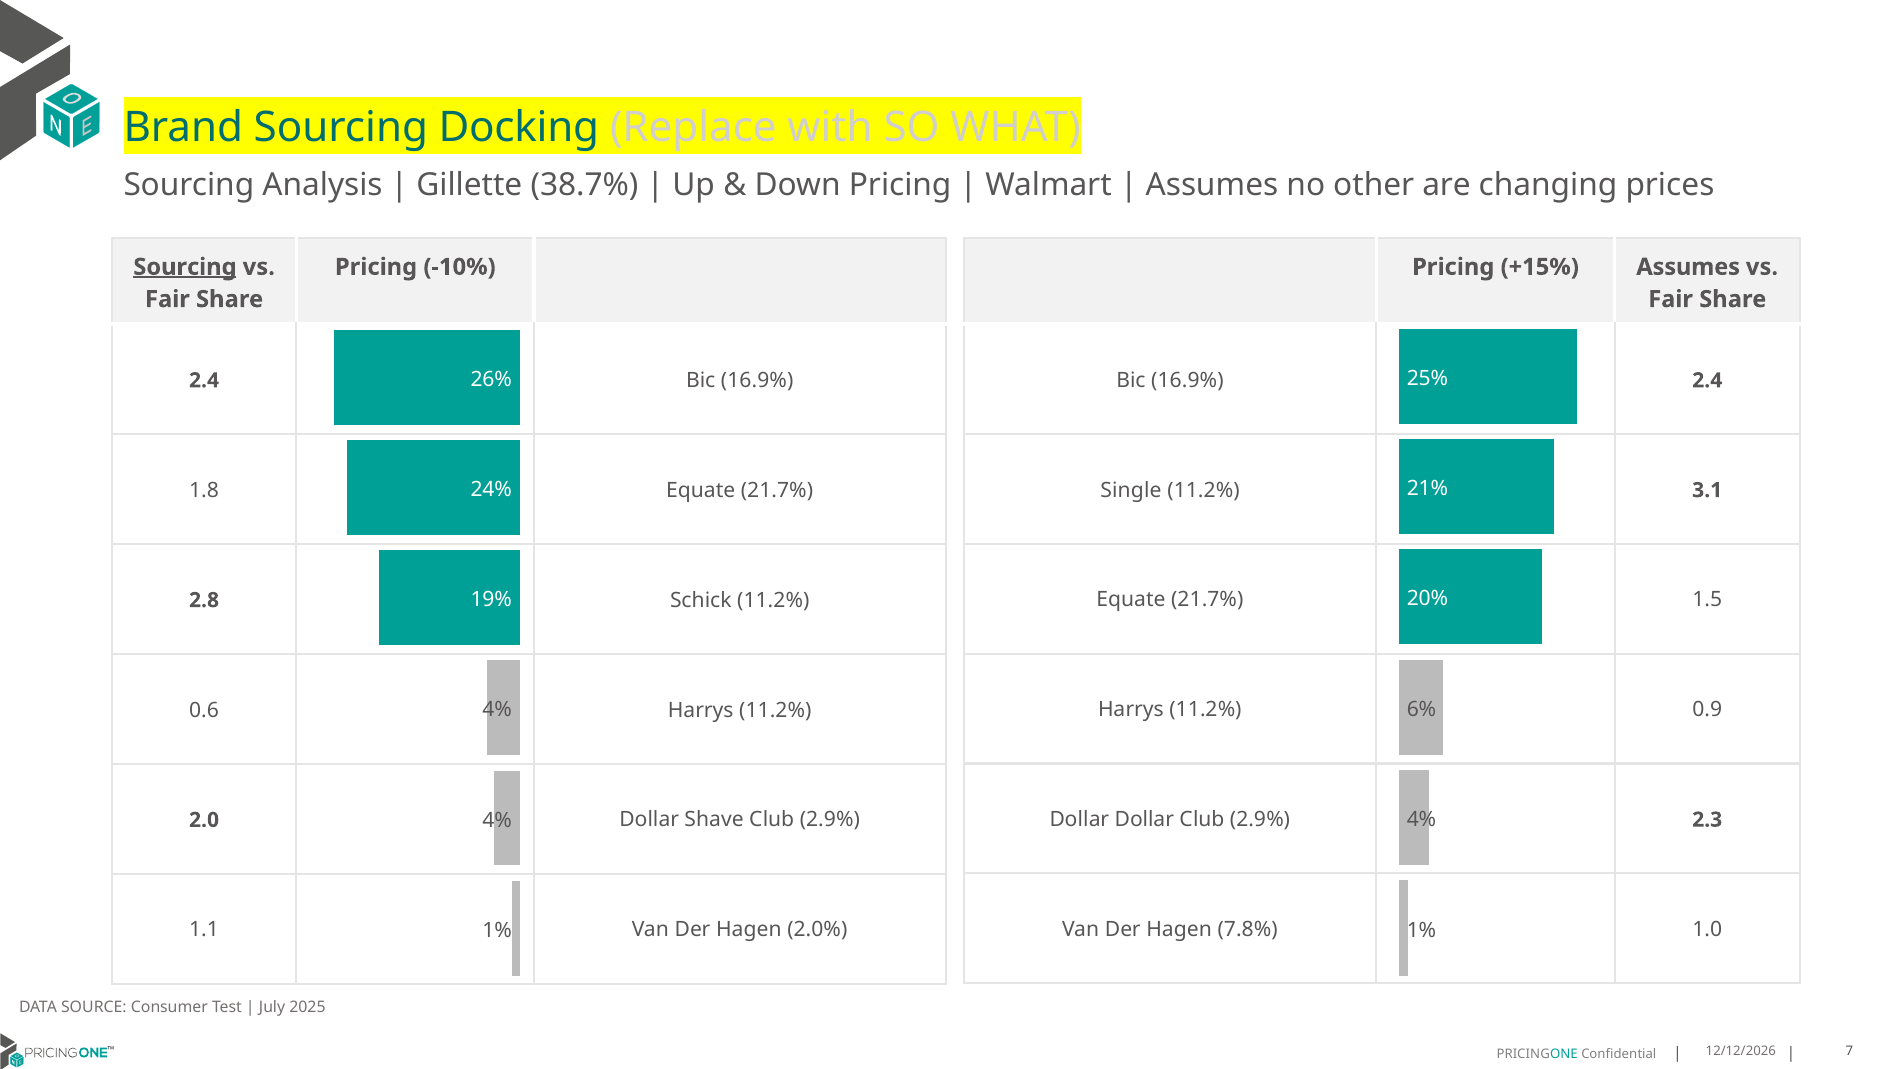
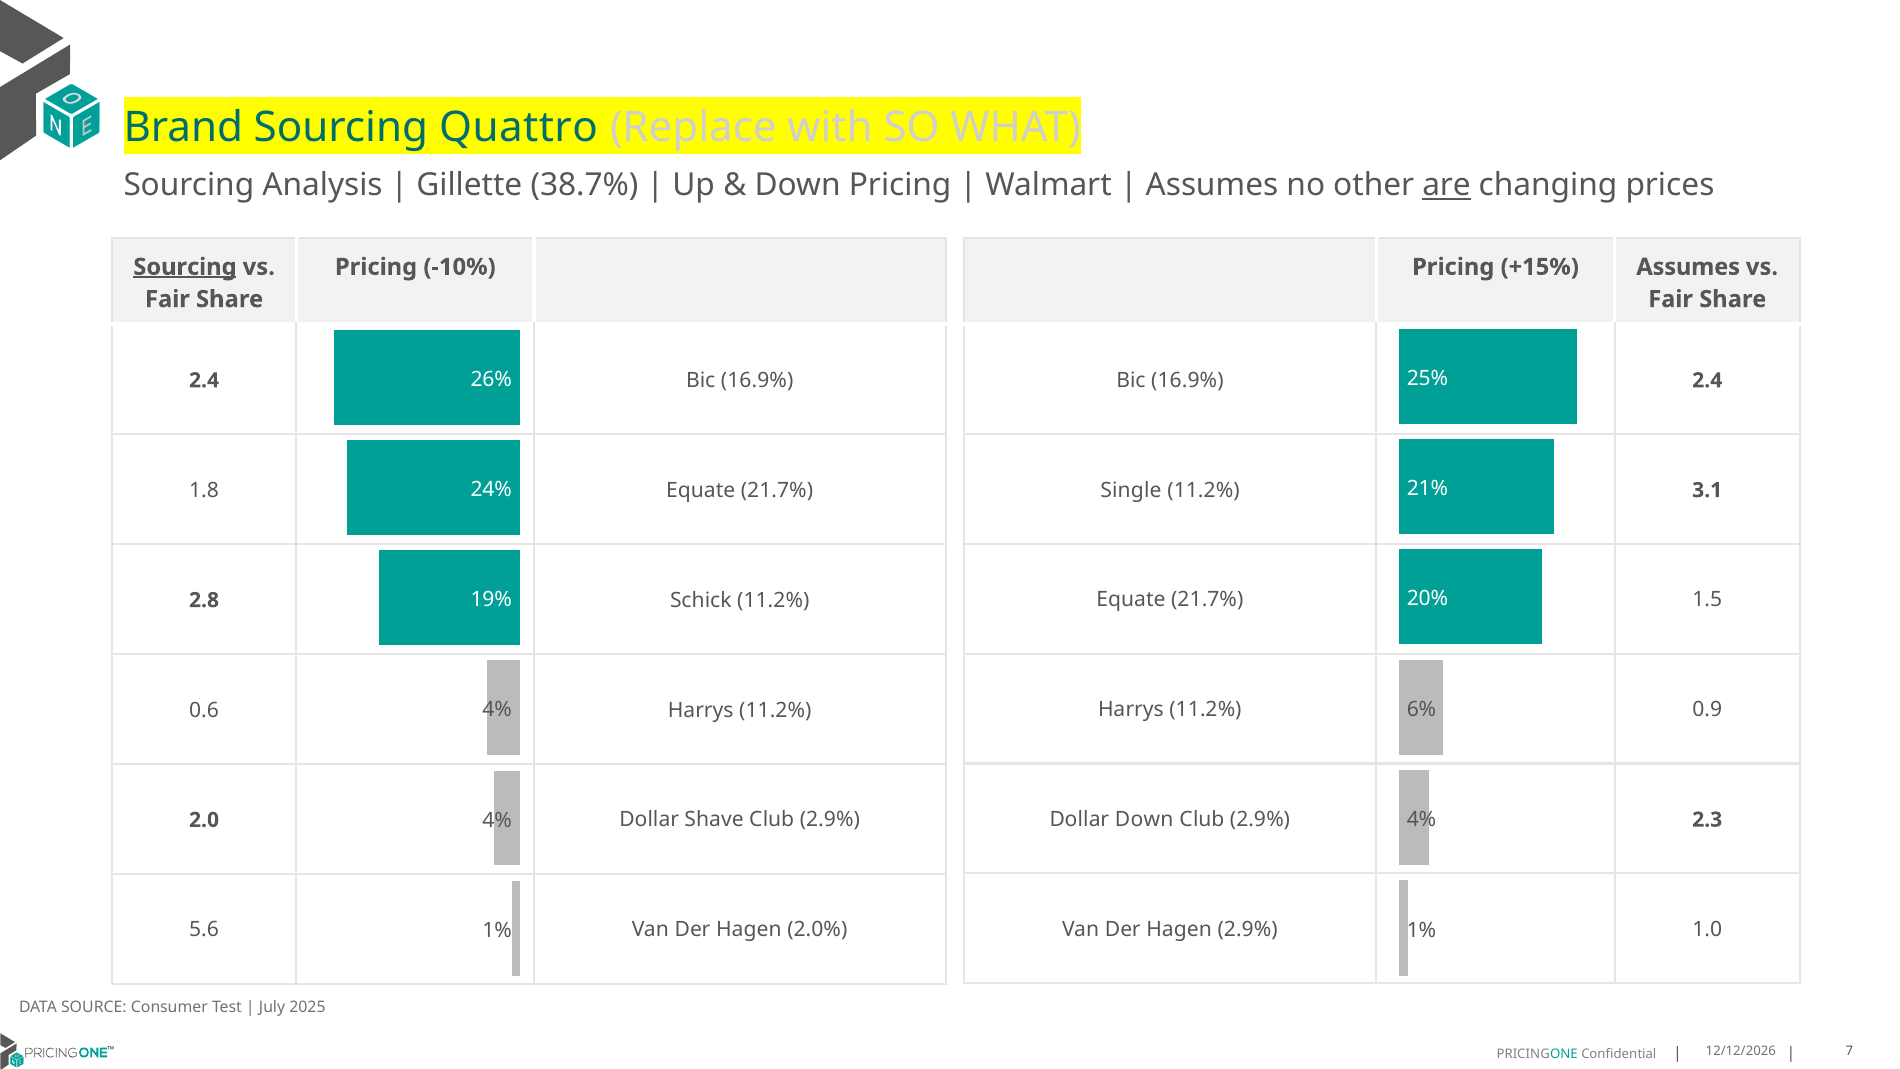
Docking: Docking -> Quattro (518, 128)
are underline: none -> present (1447, 185)
Dollar Dollar: Dollar -> Down (1144, 820)
Hagen 7.8%: 7.8% -> 2.9% (1248, 929)
1.1: 1.1 -> 5.6 (204, 930)
